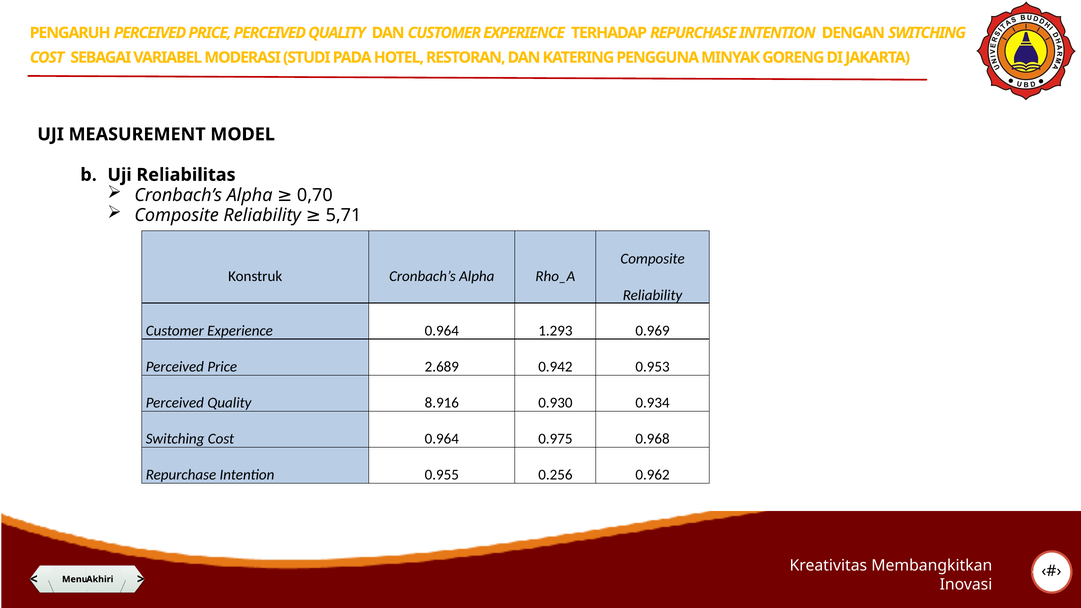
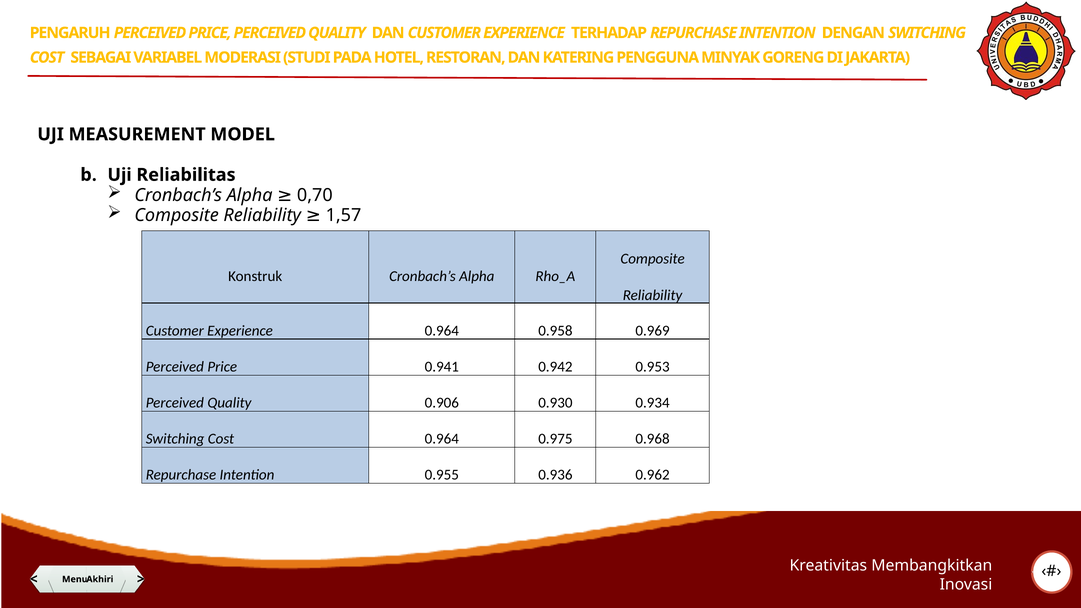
5,71: 5,71 -> 1,57 (343, 215)
1.293: 1.293 -> 0.958 (555, 331)
2.689: 2.689 -> 0.941 (442, 367)
8.916: 8.916 -> 0.906 (442, 403)
0.256: 0.256 -> 0.936 (555, 475)
